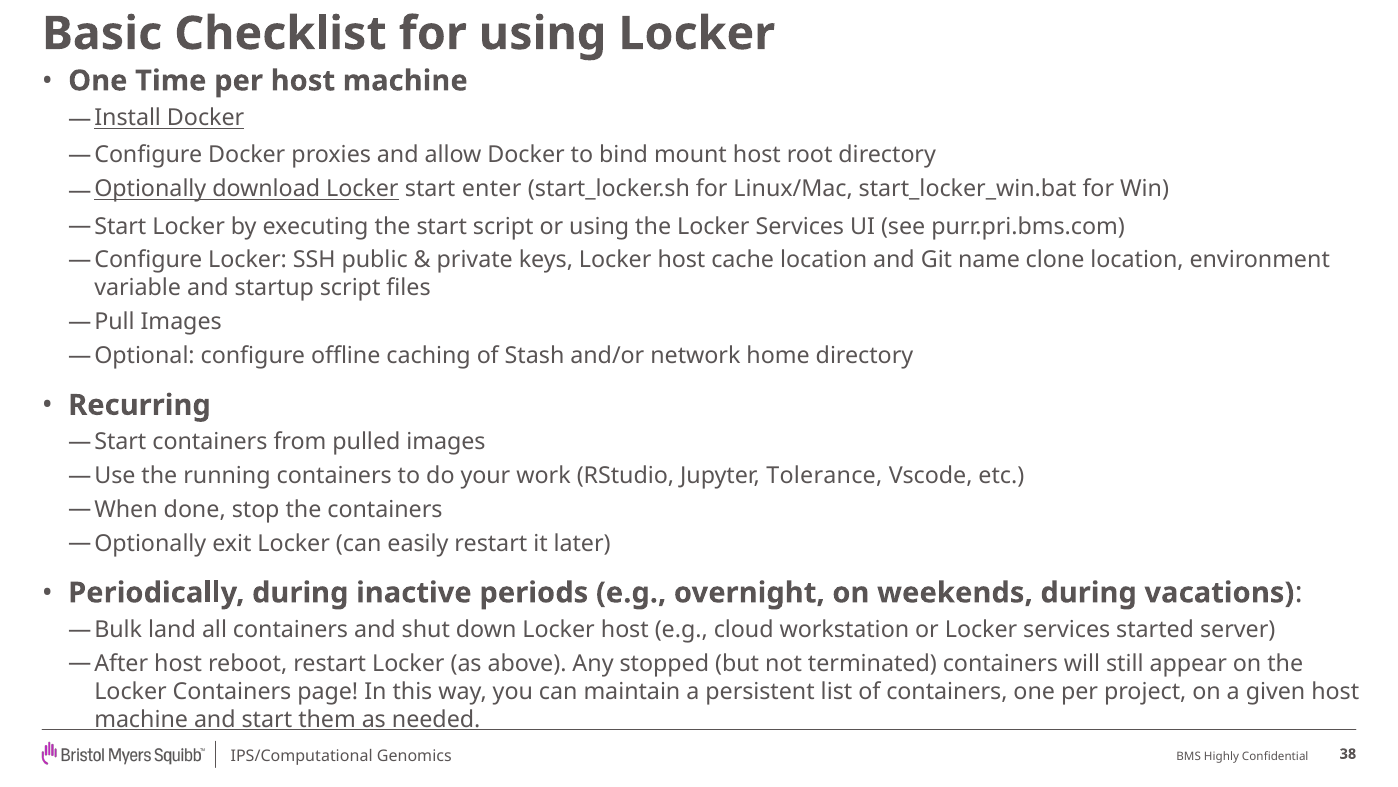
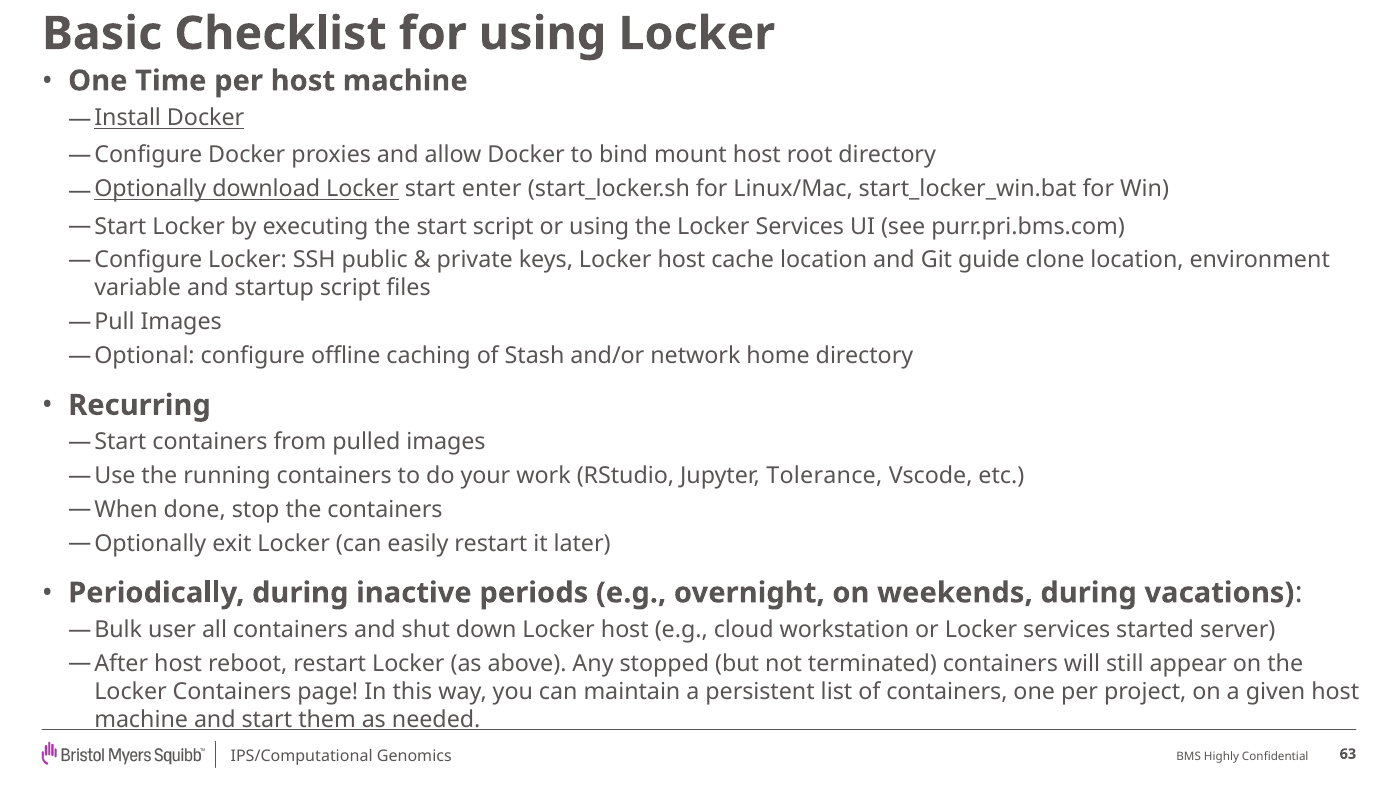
name: name -> guide (989, 260)
land: land -> user (172, 629)
38: 38 -> 63 (1348, 753)
